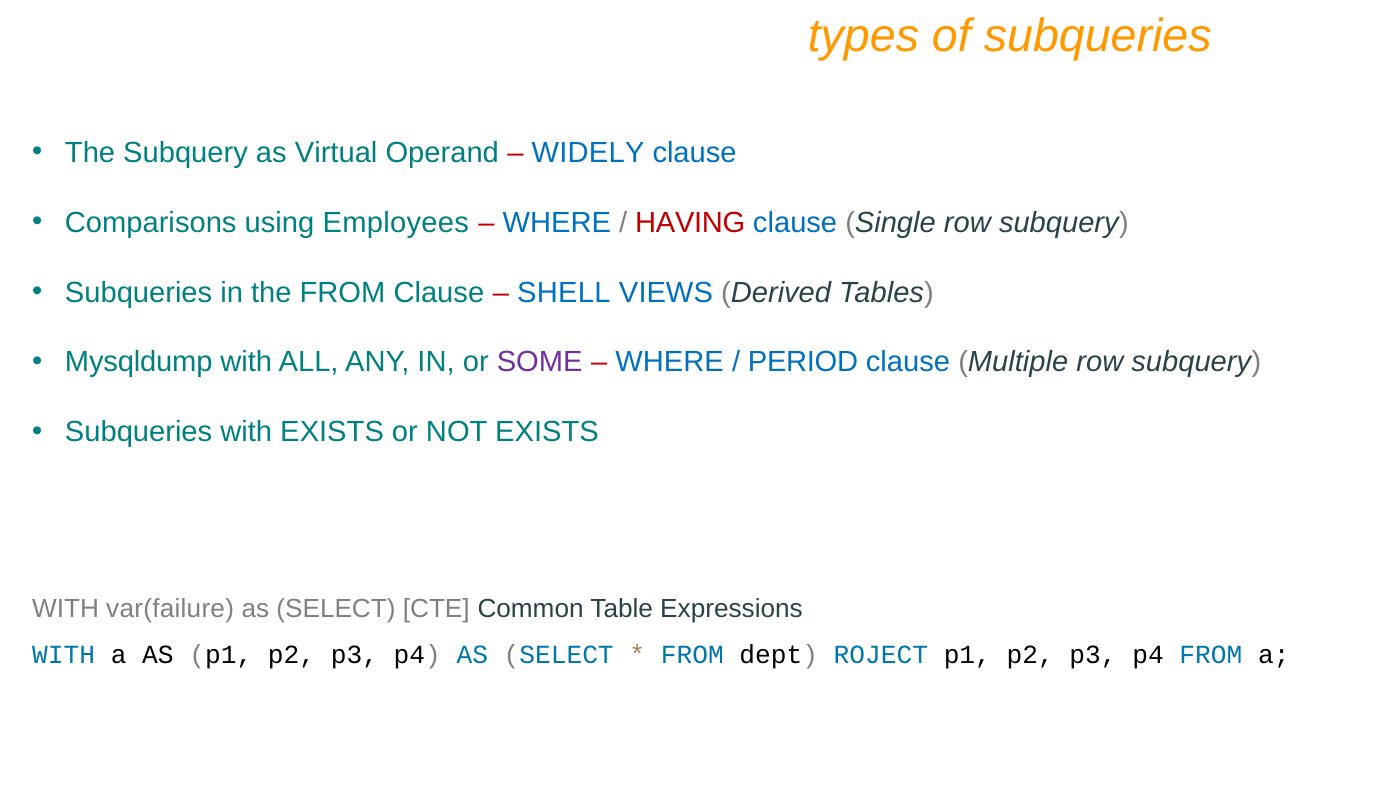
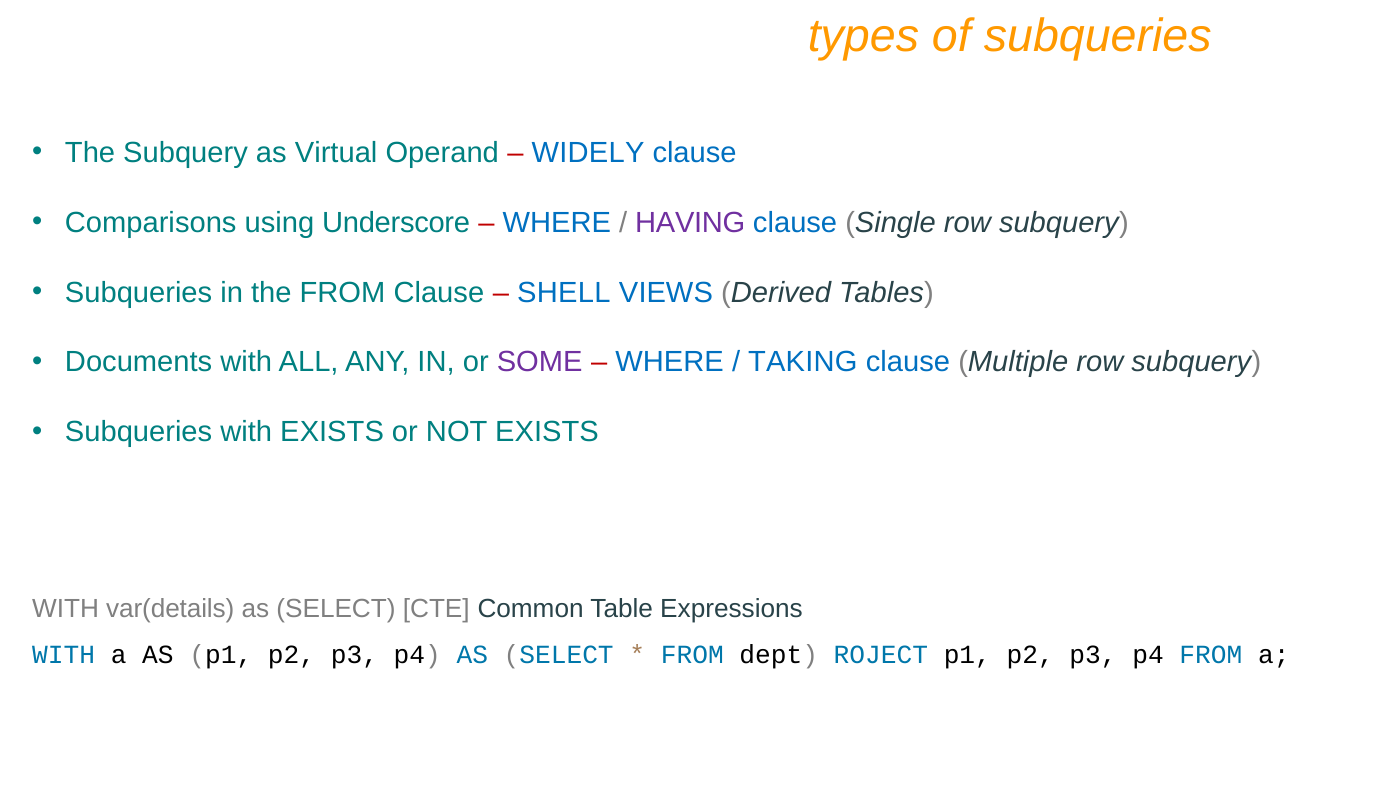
Employees: Employees -> Underscore (396, 223)
HAVING colour: red -> purple (690, 223)
Mysqldump: Mysqldump -> Documents (139, 362)
PERIOD: PERIOD -> TAKING (803, 362)
var(failure: var(failure -> var(details (170, 609)
